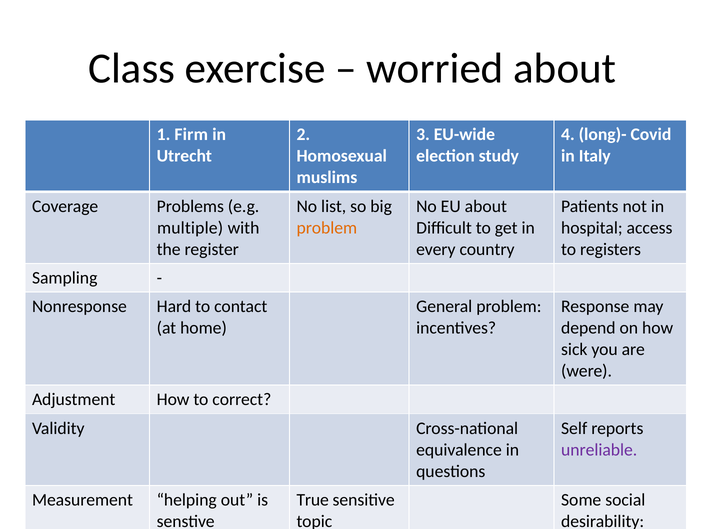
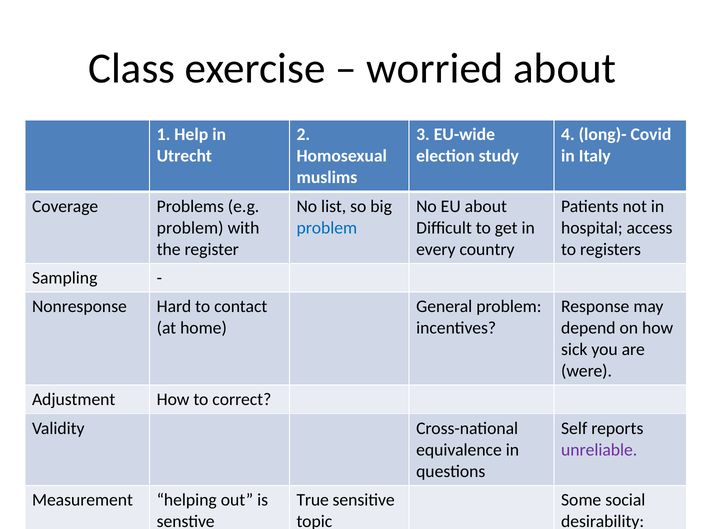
Firm: Firm -> Help (191, 135)
multiple: multiple -> problem (190, 228)
problem colour: orange -> blue (327, 228)
